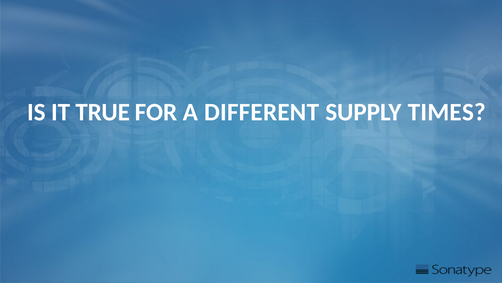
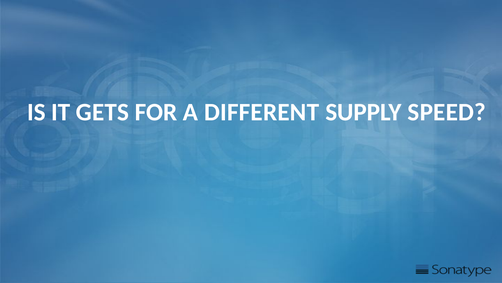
TRUE: TRUE -> GETS (103, 112)
TIMES: TIMES -> SPEED (447, 112)
